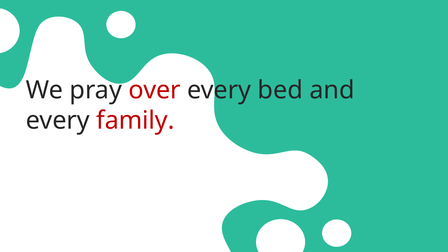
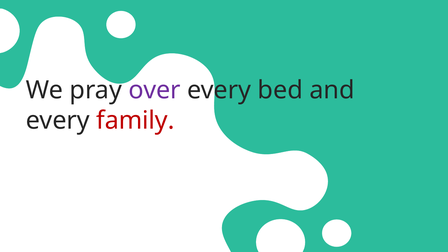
over colour: red -> purple (155, 90)
